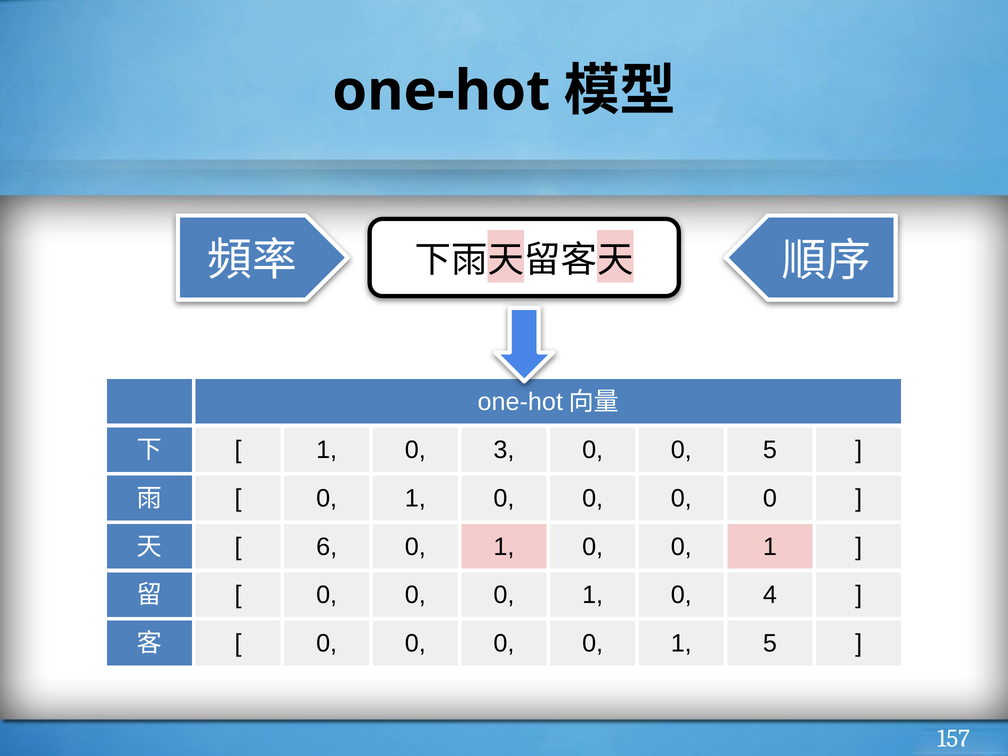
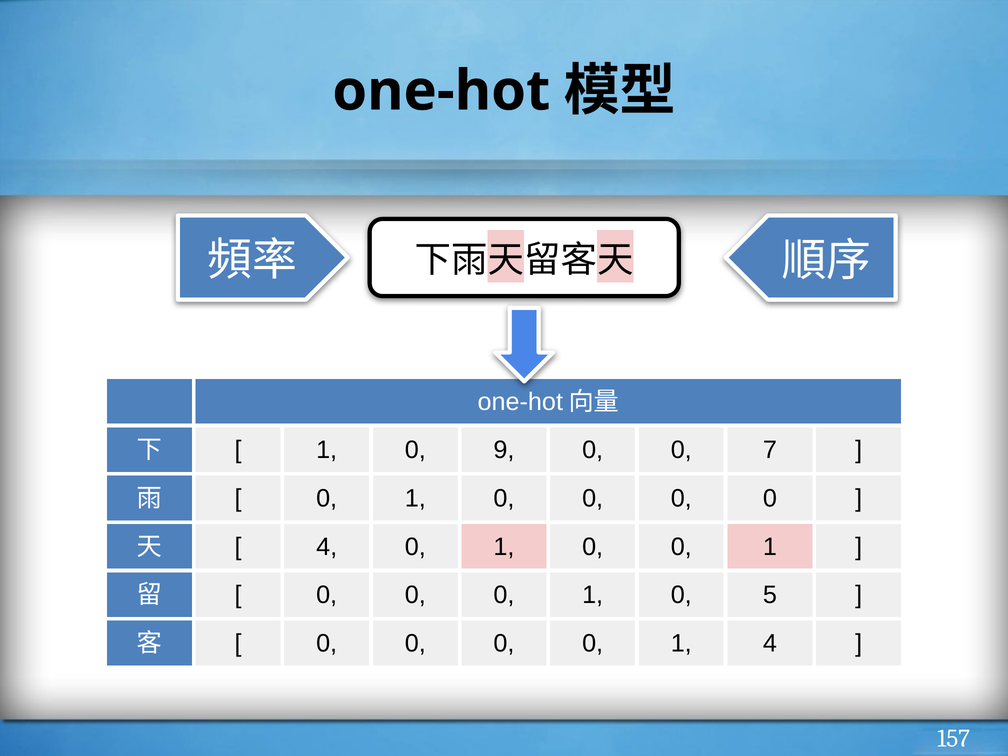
3: 3 -> 9 (504, 450)
0 5: 5 -> 7 (770, 450)
6: 6 -> 4 (327, 547)
4: 4 -> 5 (770, 595)
1 5: 5 -> 4 (770, 643)
